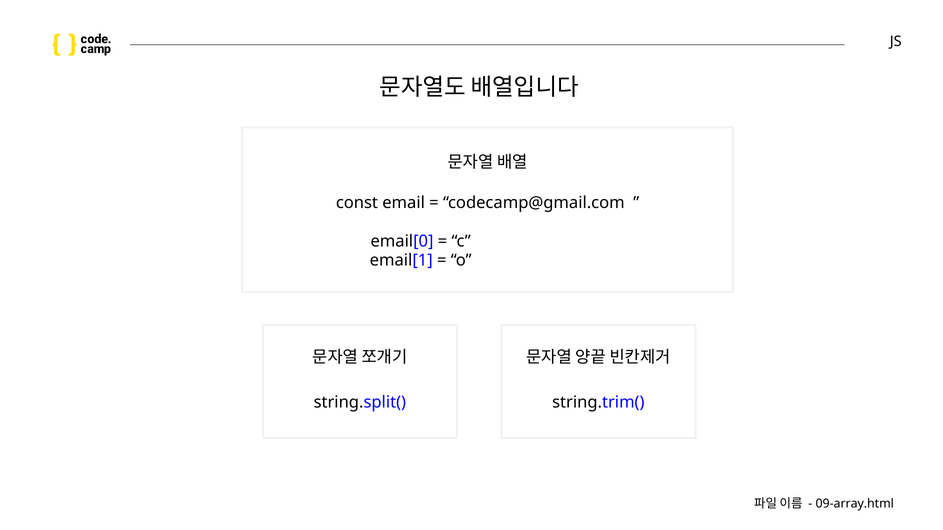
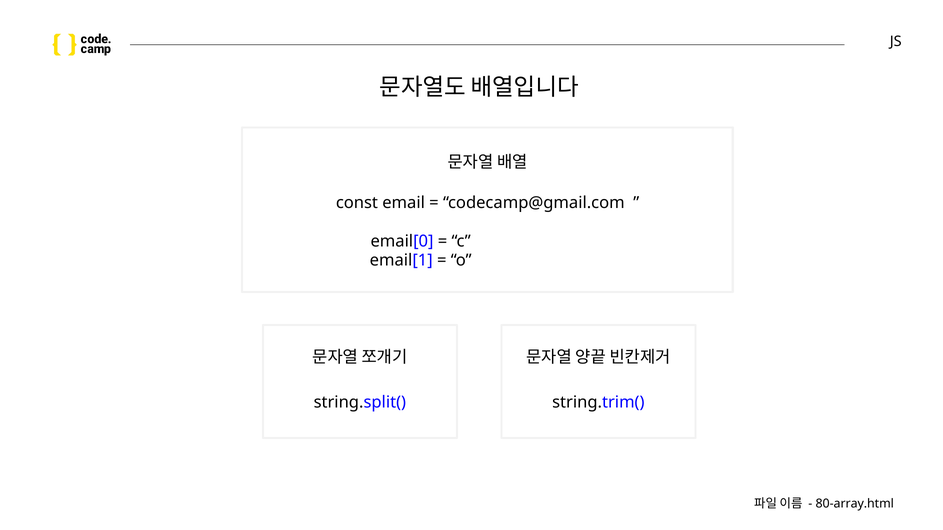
09-array.html: 09-array.html -> 80-array.html (855, 504)
